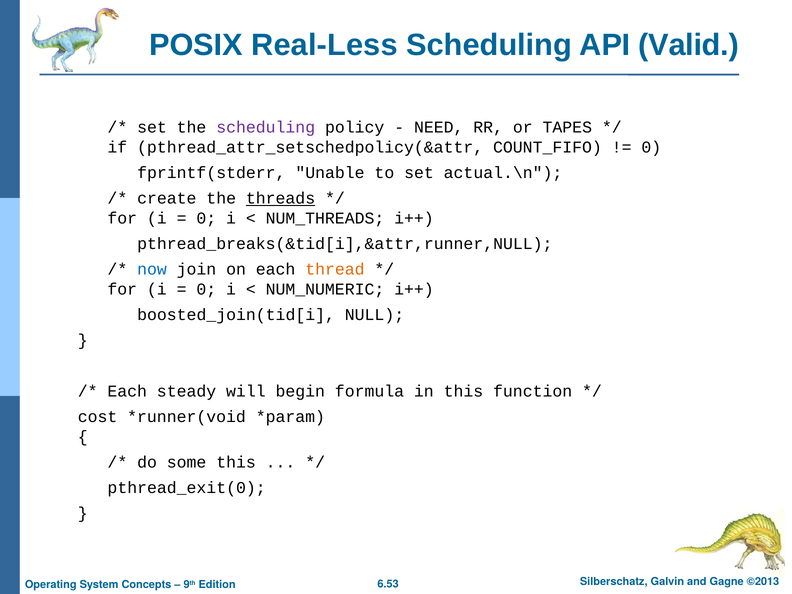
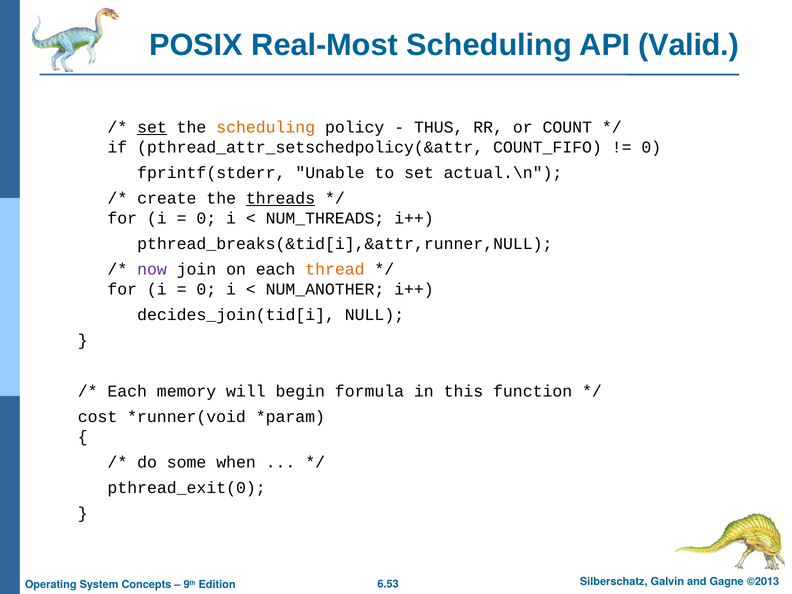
Real-Less: Real-Less -> Real-Most (325, 45)
set underline: none -> present (152, 127)
scheduling colour: purple -> orange (266, 127)
NEED: NEED -> THUS (439, 127)
TAPES: TAPES -> COUNT (567, 127)
now colour: blue -> purple (152, 269)
NUM_NUMERIC: NUM_NUMERIC -> NUM_ANOTHER (325, 289)
boosted_join(tid[i: boosted_join(tid[i -> decides_join(tid[i (236, 315)
steady: steady -> memory (187, 391)
some this: this -> when (236, 462)
